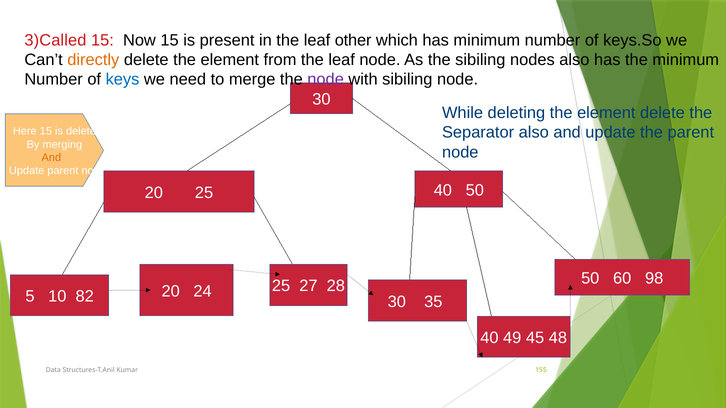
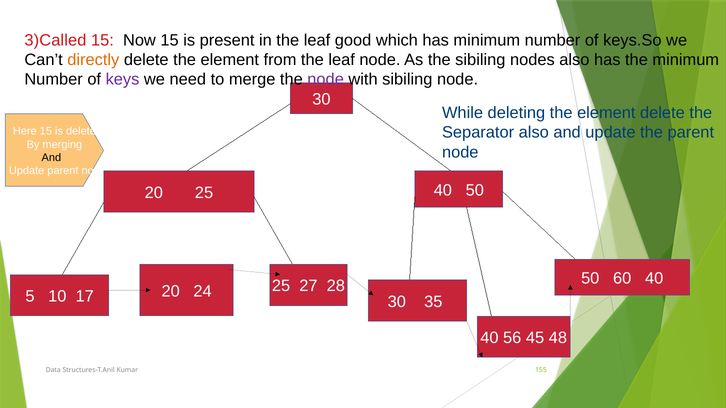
other: other -> good (353, 40)
keys colour: blue -> purple (123, 80)
And colour: orange -> black (51, 158)
60 98: 98 -> 40 (654, 279)
82: 82 -> 17 (85, 297)
49: 49 -> 56 (512, 338)
